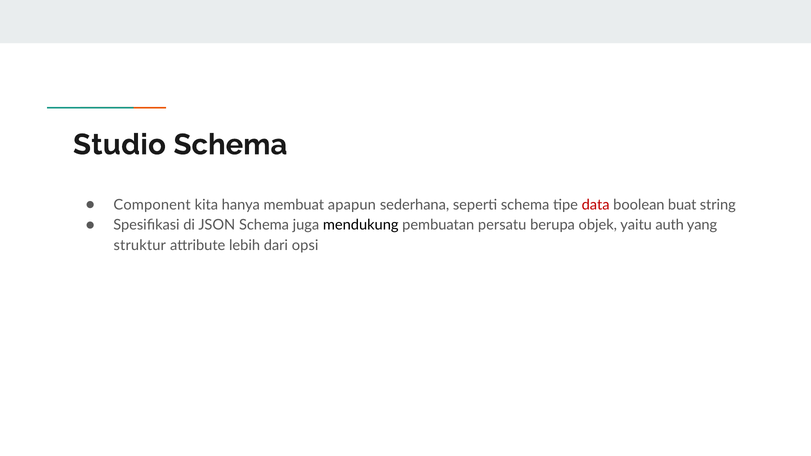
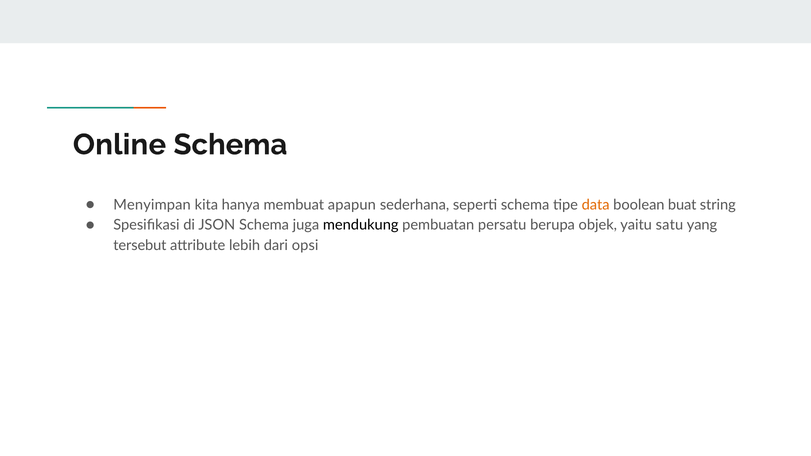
Studio: Studio -> Online (119, 145)
Component: Component -> Menyimpan (152, 205)
data colour: red -> orange (596, 205)
auth: auth -> satu (669, 225)
struktur: struktur -> tersebut (140, 245)
